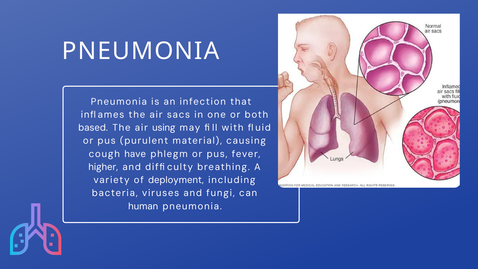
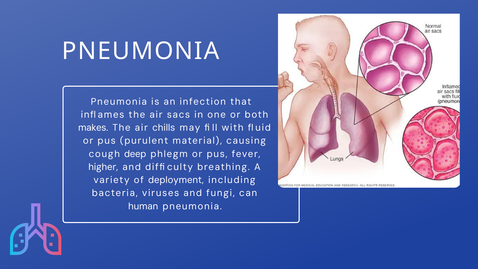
based: based -> makes (93, 128)
using: using -> chills (164, 128)
have: have -> deep (135, 154)
